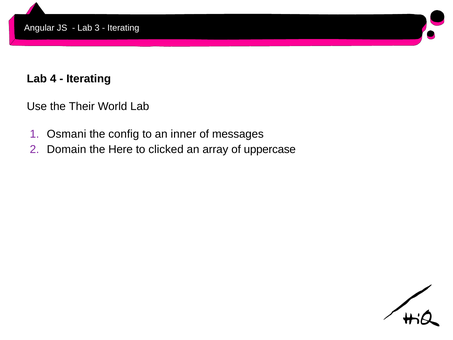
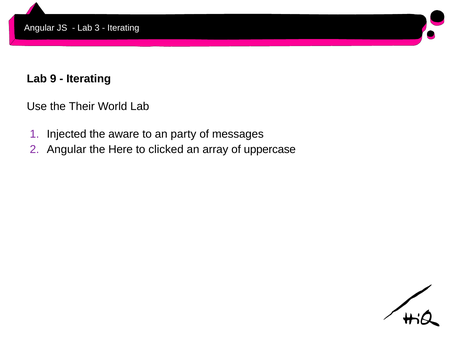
4: 4 -> 9 (53, 79)
Osmani: Osmani -> Injected (67, 134)
config: config -> aware (124, 134)
inner: inner -> party (183, 134)
Domain: Domain -> Angular (67, 149)
